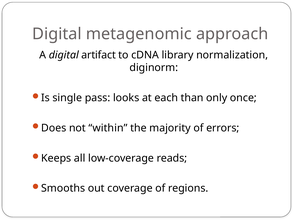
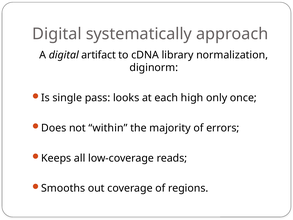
metagenomic: metagenomic -> systematically (139, 34)
than: than -> high (192, 98)
